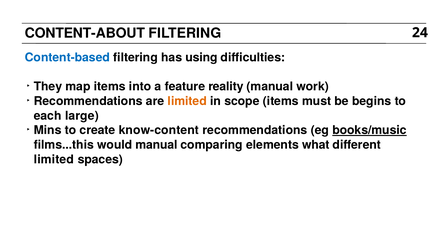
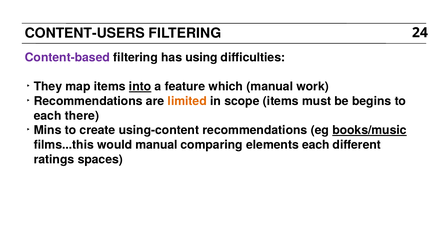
CONTENT-ABOUT: CONTENT-ABOUT -> CONTENT-USERS (85, 33)
Content-based colour: blue -> purple (67, 58)
into underline: none -> present (140, 87)
reality: reality -> which (226, 87)
large: large -> there (82, 116)
know-content: know-content -> using-content (159, 131)
elements what: what -> each (316, 145)
limited: limited -> ratings (54, 160)
